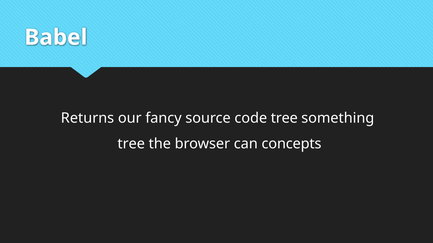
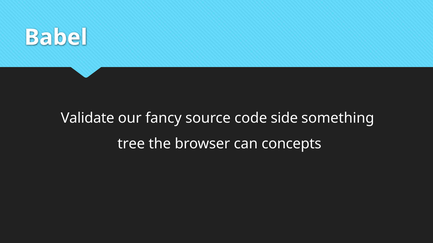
Returns: Returns -> Validate (88, 118)
code tree: tree -> side (284, 118)
